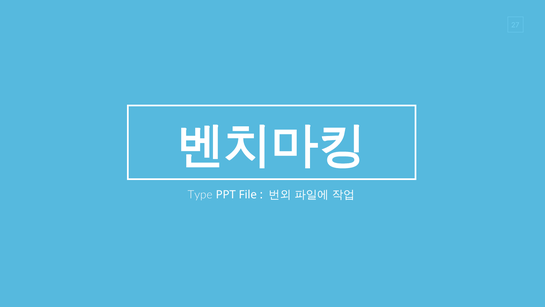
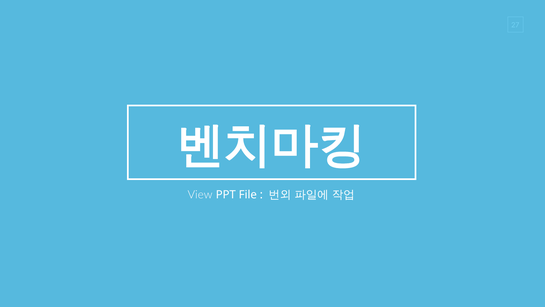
Type: Type -> View (200, 195)
